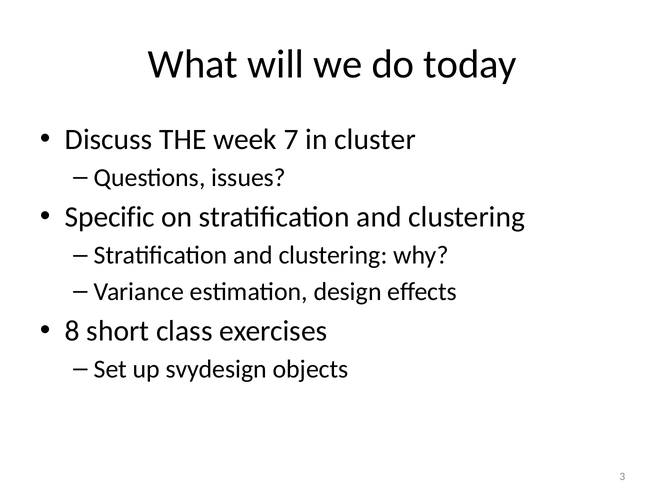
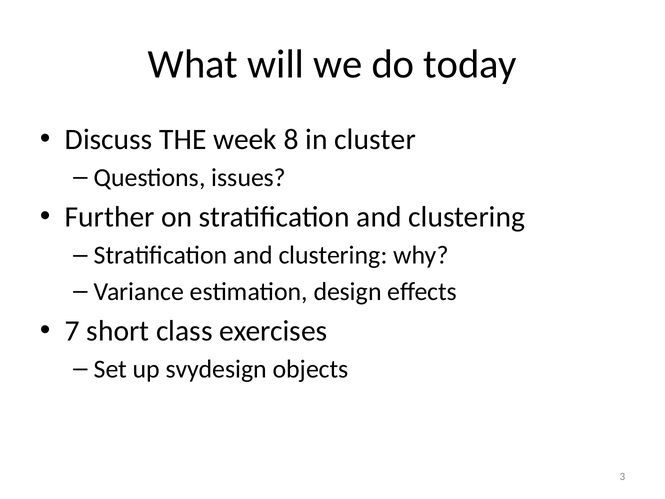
7: 7 -> 8 (291, 140)
Specific: Specific -> Further (110, 217)
8: 8 -> 7 (72, 331)
